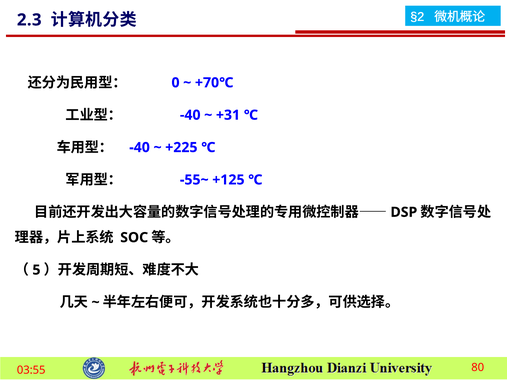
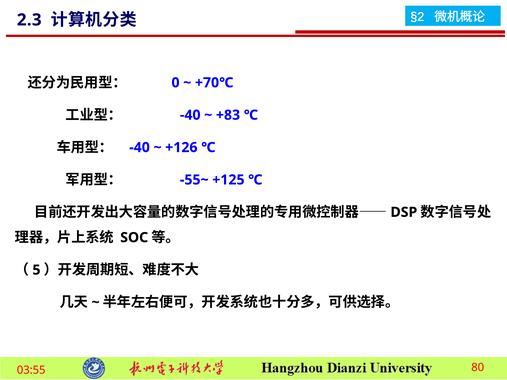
+31: +31 -> +83 (228, 115)
+225: +225 -> +126 (181, 148)
